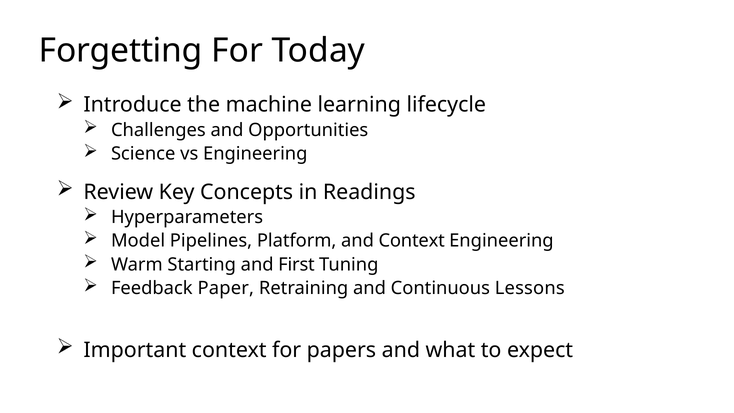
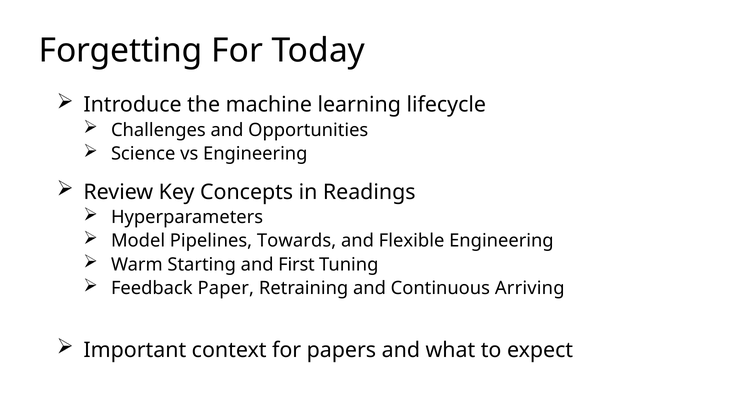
Platform: Platform -> Towards (297, 241)
and Context: Context -> Flexible (412, 241)
Lessons: Lessons -> Arriving (530, 288)
